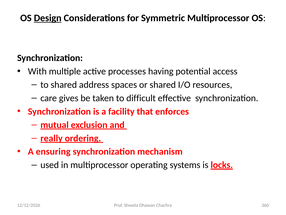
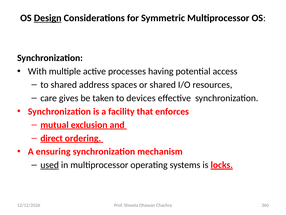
difficult: difficult -> devices (141, 98)
really: really -> direct (52, 138)
used underline: none -> present (50, 165)
